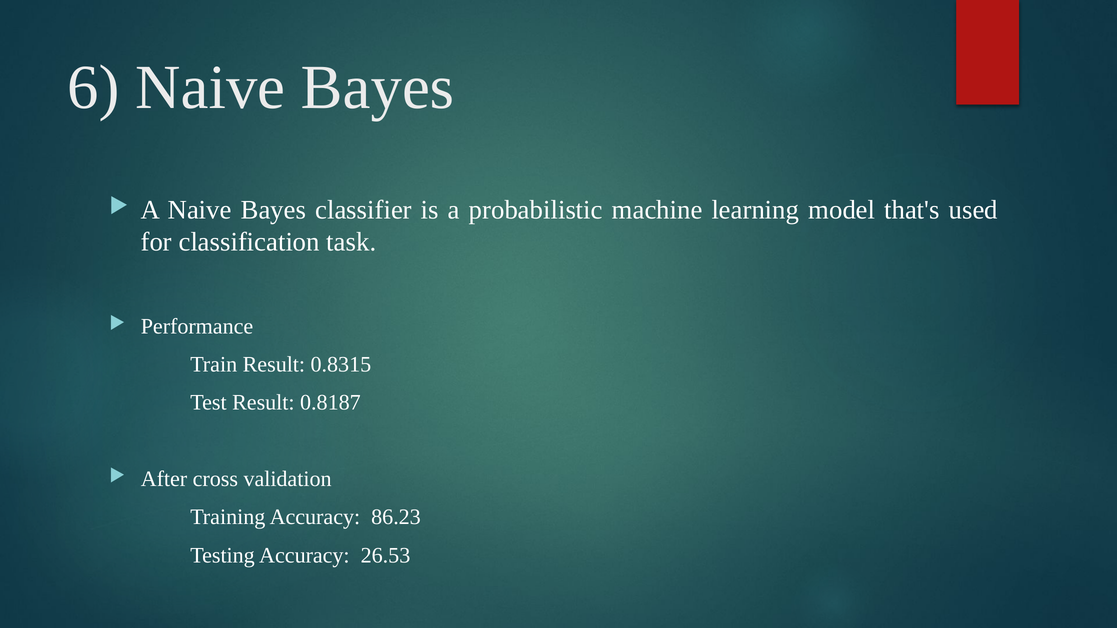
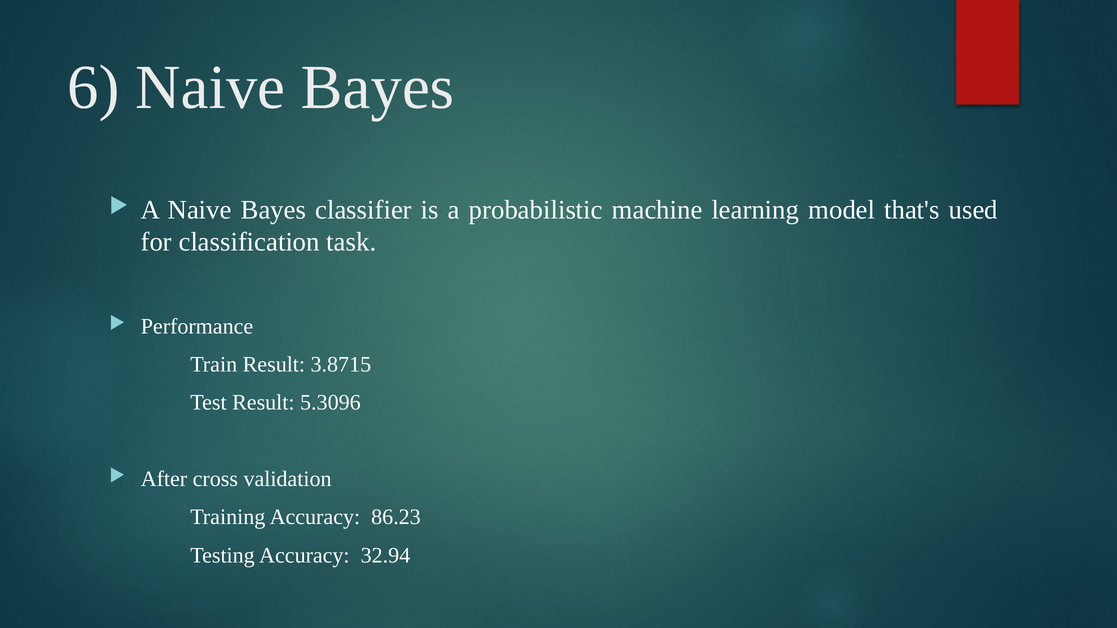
0.8315: 0.8315 -> 3.8715 (341, 365)
0.8187: 0.8187 -> 5.3096 (330, 403)
26.53: 26.53 -> 32.94 (385, 556)
